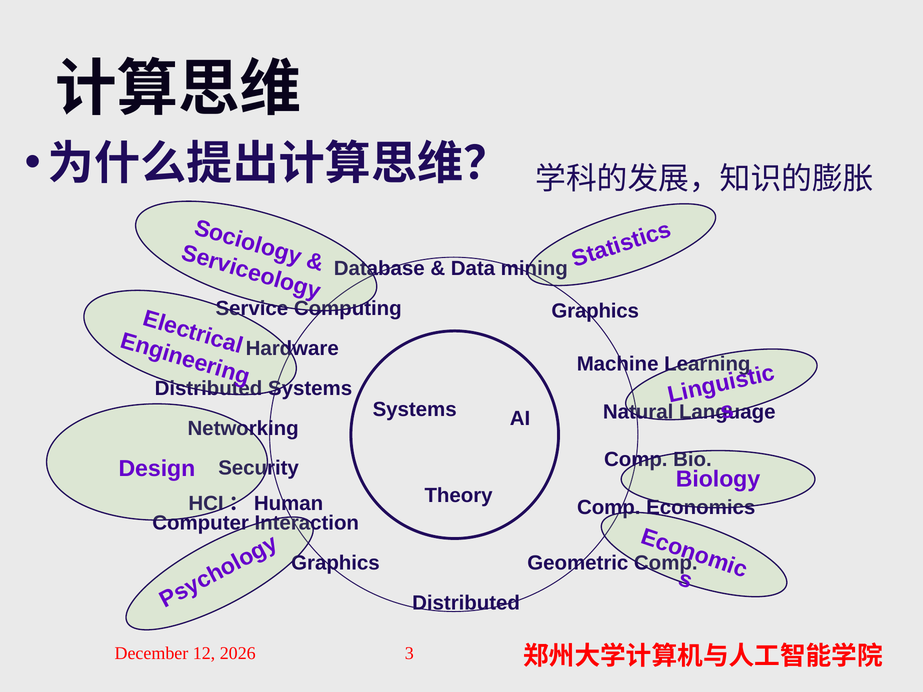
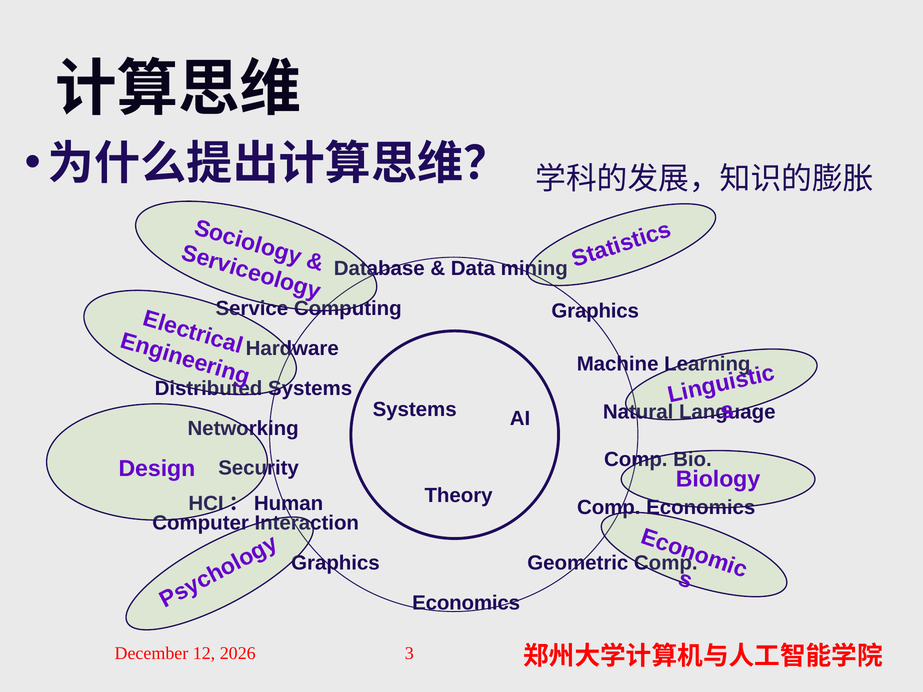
Distributed: Distributed -> Economics (466, 603)
